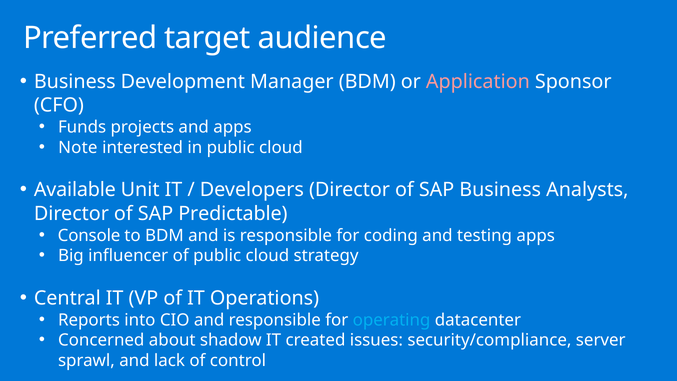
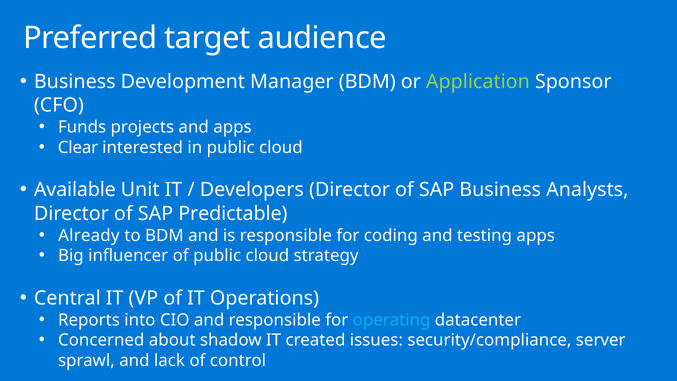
Application colour: pink -> light green (478, 82)
Note: Note -> Clear (78, 147)
Console: Console -> Already (89, 235)
